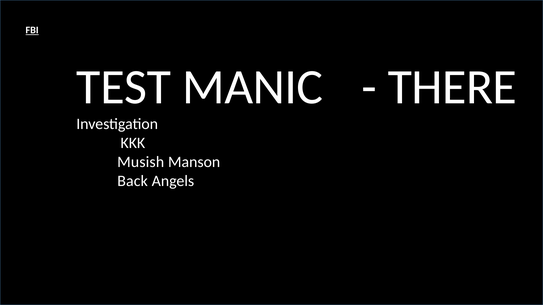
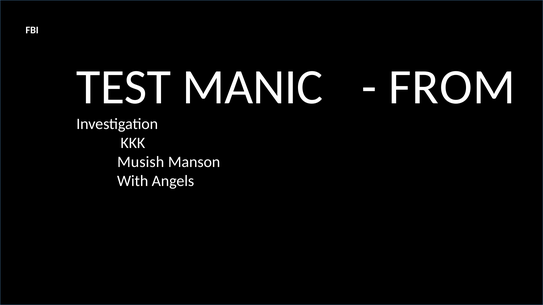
FBI underline: present -> none (32, 30)
THERE: THERE -> FROM (452, 87)
Back: Back -> With (133, 181)
